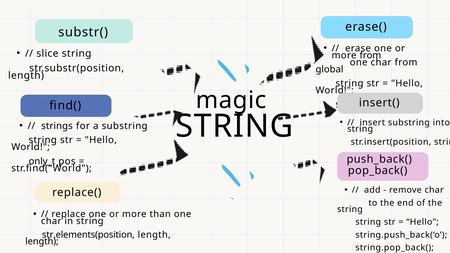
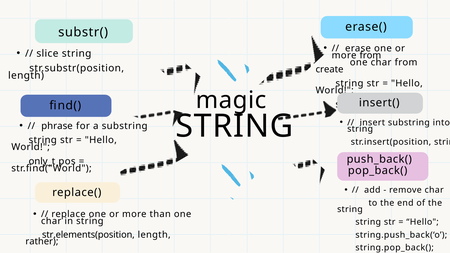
global: global -> create (330, 69)
strings: strings -> phrase (57, 126)
length: length -> rather (42, 242)
